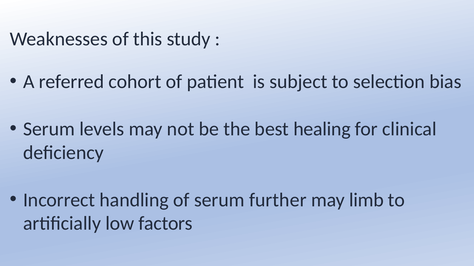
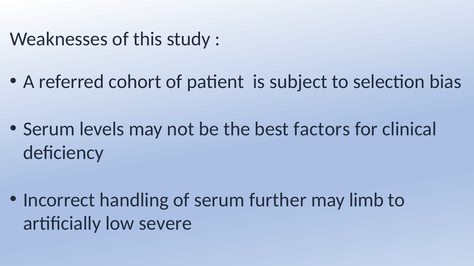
healing: healing -> factors (322, 129)
factors: factors -> severe (165, 224)
